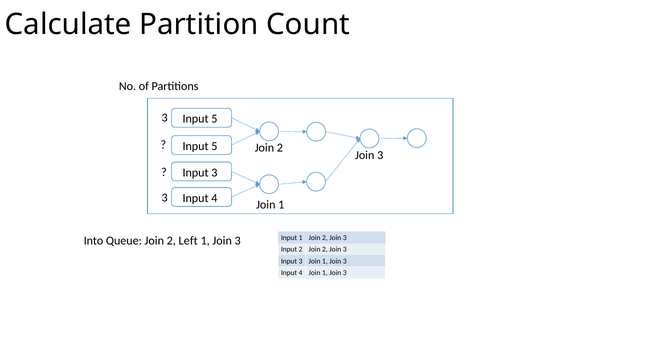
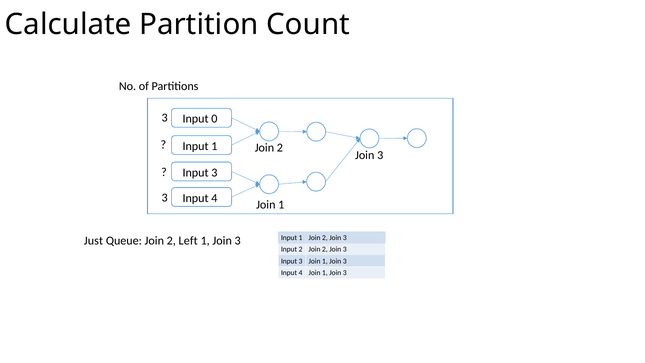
5: 5 -> 0 (214, 119)
5: 5 -> 1 (214, 146)
Into: Into -> Just (93, 241)
